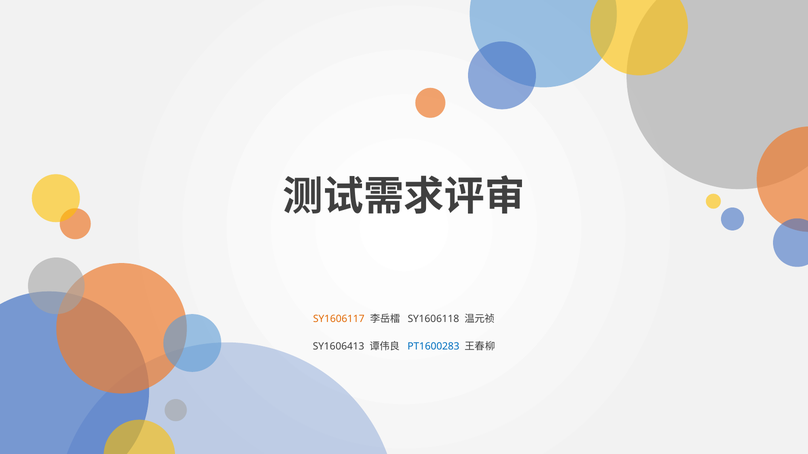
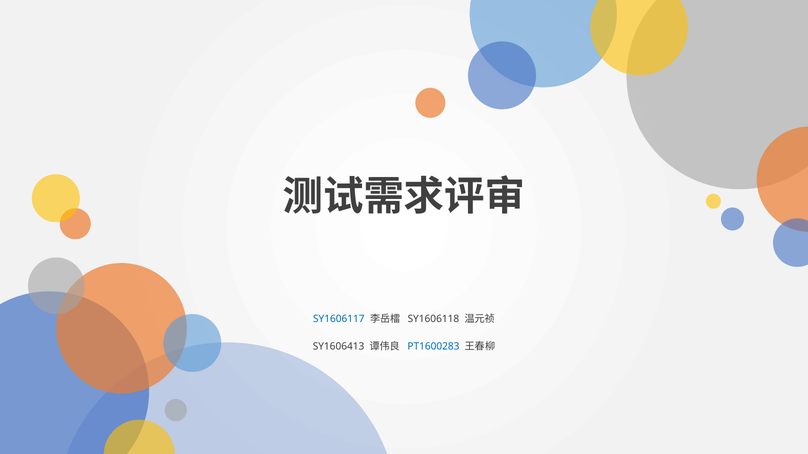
SY1606117 colour: orange -> blue (339, 319)
